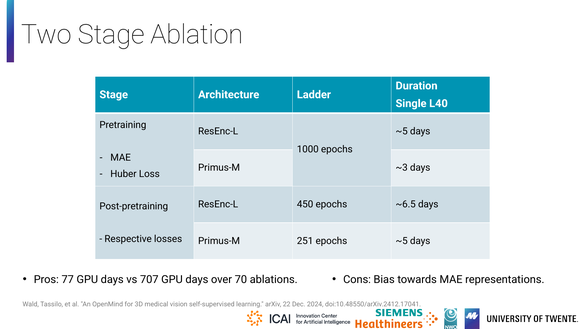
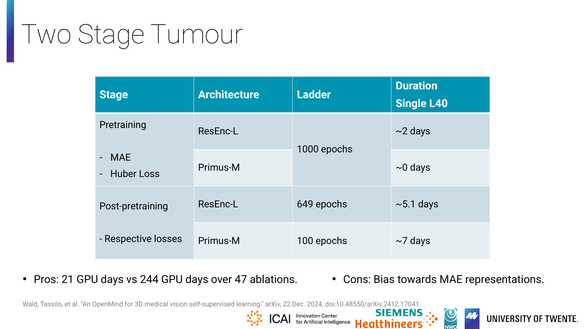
Ablation: Ablation -> Tumour (197, 35)
~5: ~5 -> ~2 (402, 131)
~3: ~3 -> ~0 (402, 168)
450: 450 -> 649 (305, 204)
~6.5: ~6.5 -> ~5.1 (406, 204)
251: 251 -> 100 (305, 241)
~5: ~5 -> ~7 (402, 241)
77: 77 -> 21 (68, 280)
707: 707 -> 244 (149, 280)
70: 70 -> 47 (241, 280)
